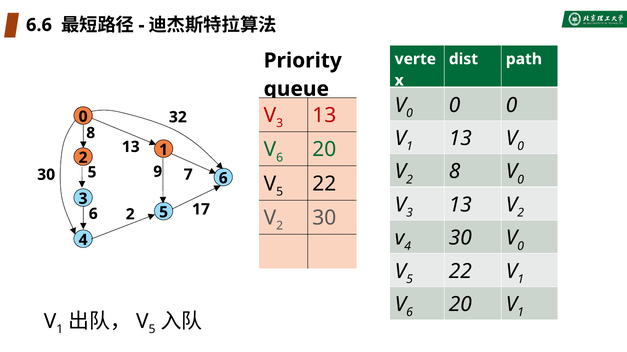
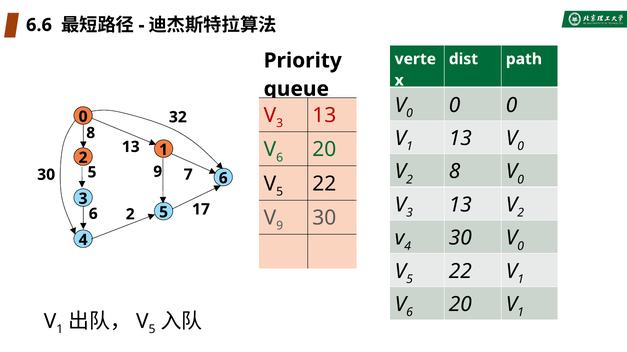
2: 2 -> 9 (280, 226)
